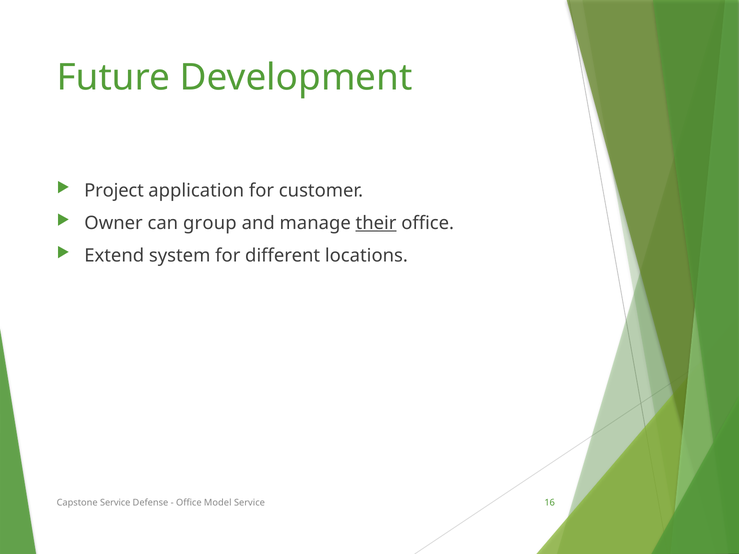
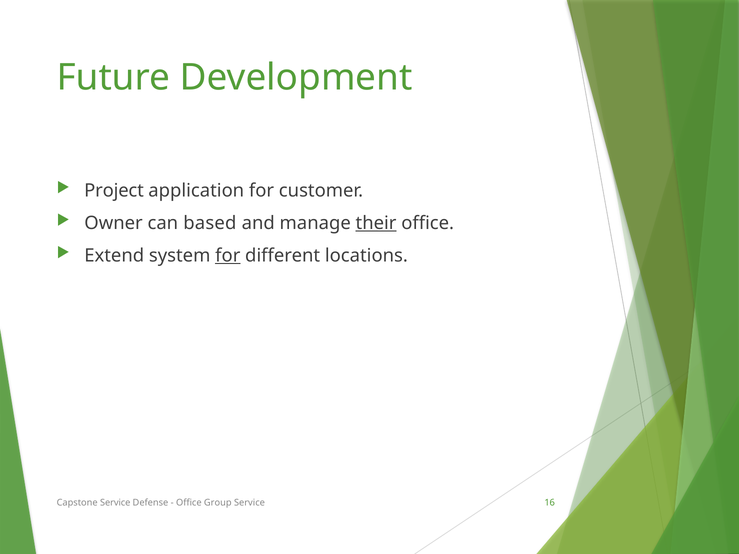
group: group -> based (210, 223)
for underline: none -> present (228, 256)
Model: Model -> Group (218, 503)
